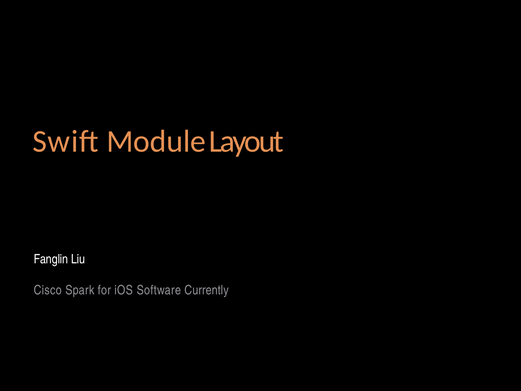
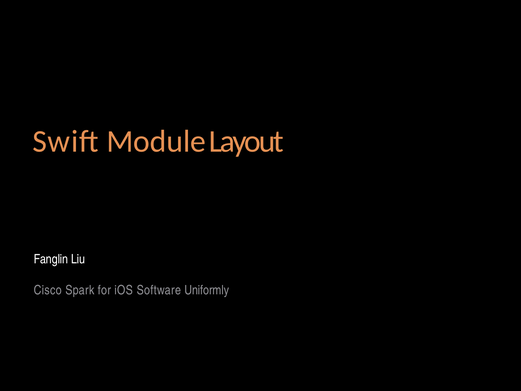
Currently: Currently -> Uniformly (207, 290)
